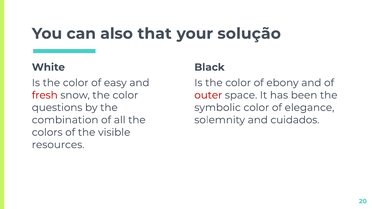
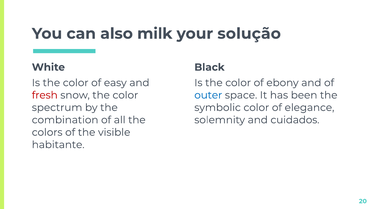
that: that -> milk (155, 34)
outer colour: red -> blue (208, 95)
questions: questions -> spectrum (57, 108)
resources: resources -> habitante (58, 145)
